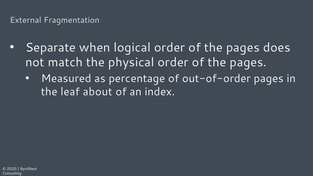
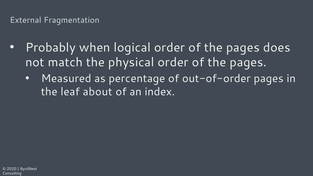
Separate: Separate -> Probably (51, 47)
